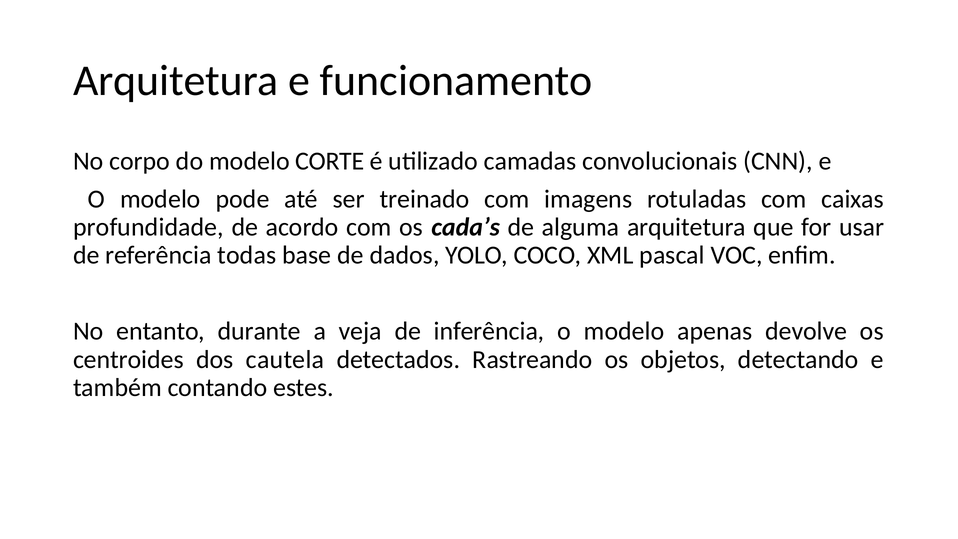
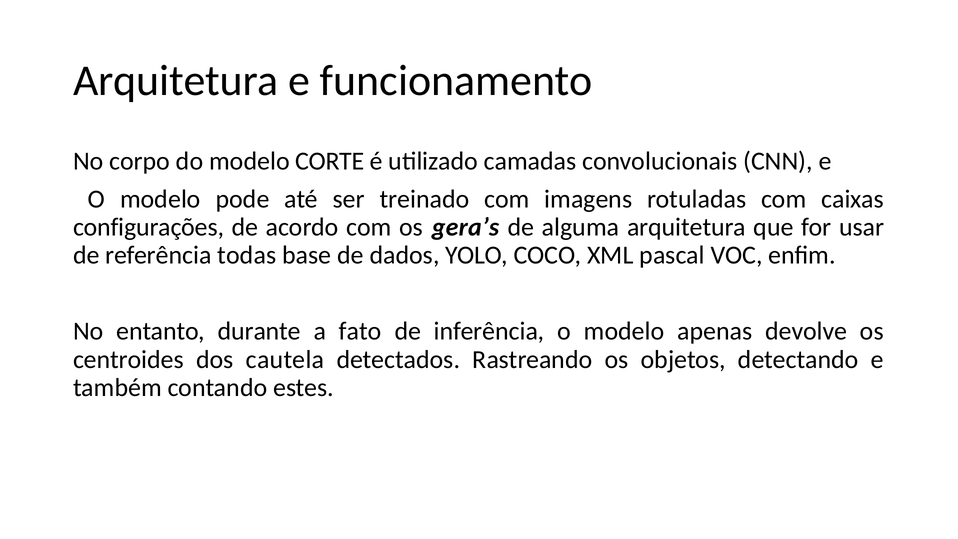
profundidade: profundidade -> configurações (149, 227)
cada’s: cada’s -> gera’s (465, 227)
veja: veja -> fato (360, 331)
